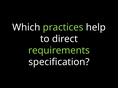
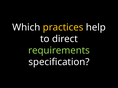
practices colour: light green -> yellow (63, 28)
